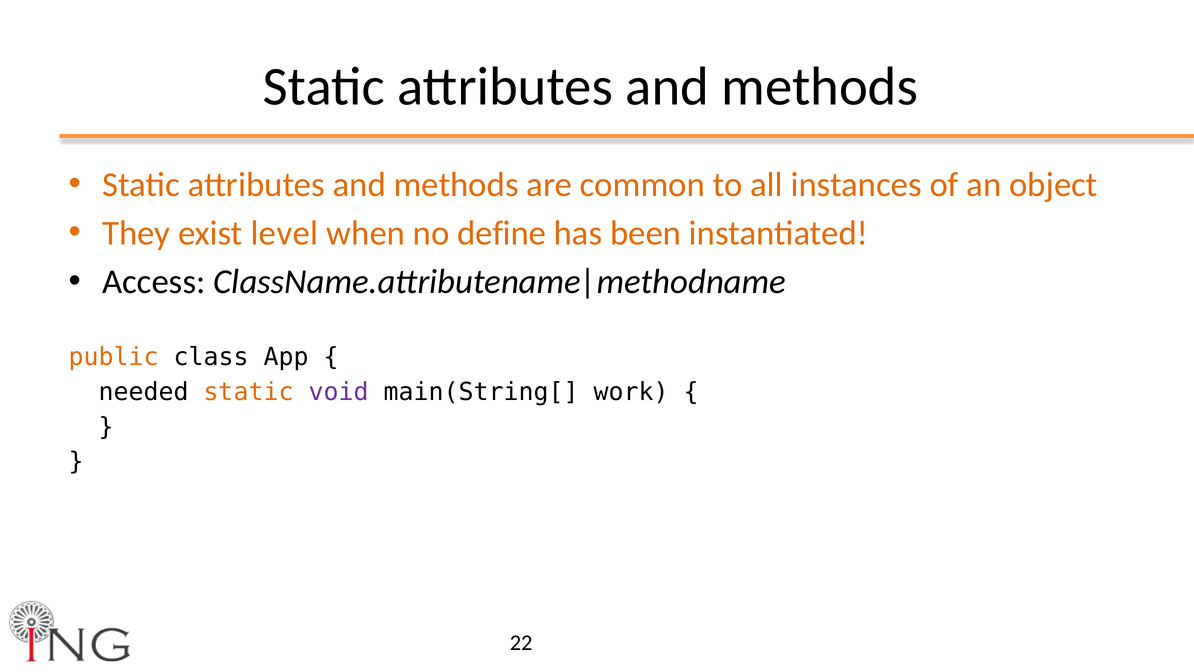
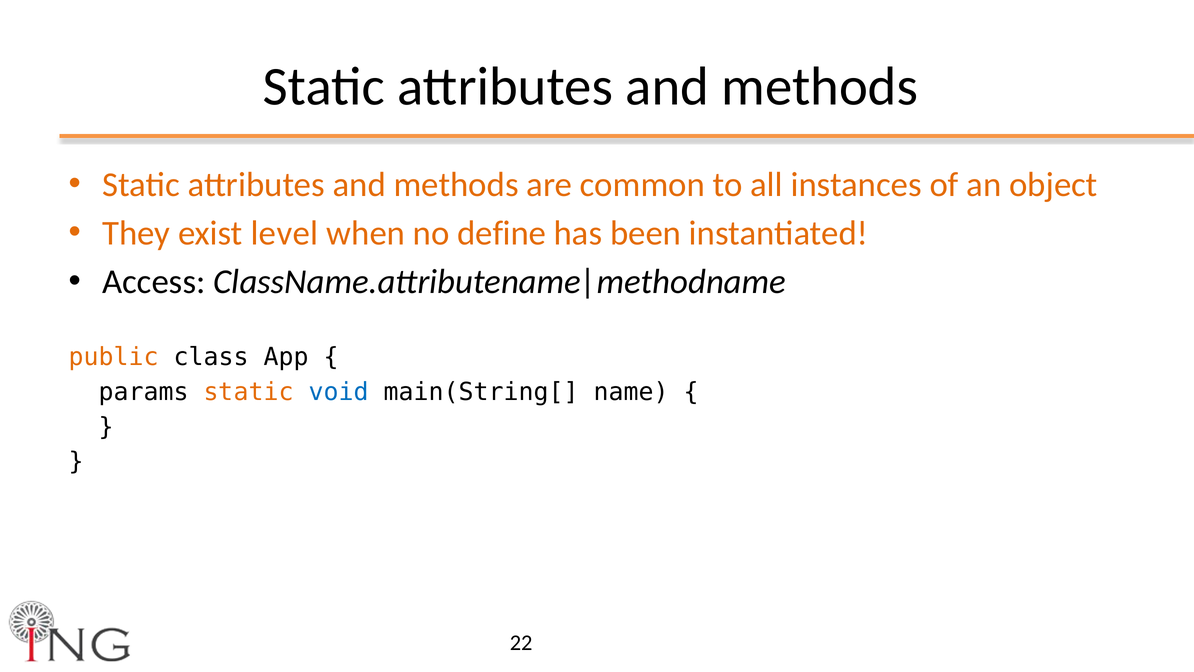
needed: needed -> params (144, 392)
void colour: purple -> blue (339, 392)
work: work -> name (631, 392)
